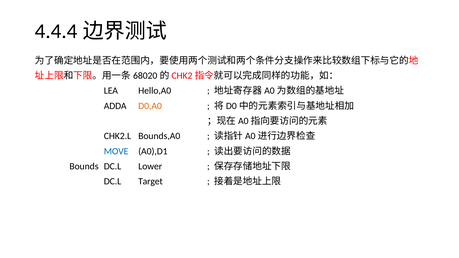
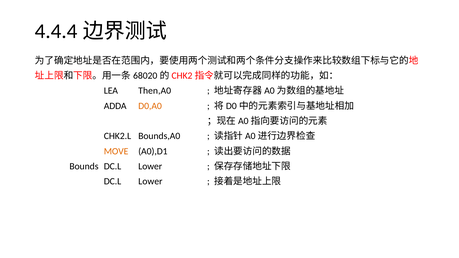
Hello,A0: Hello,A0 -> Then,A0 (155, 91)
MOVE colour: blue -> orange (116, 151)
Target: Target -> Lower (150, 182)
